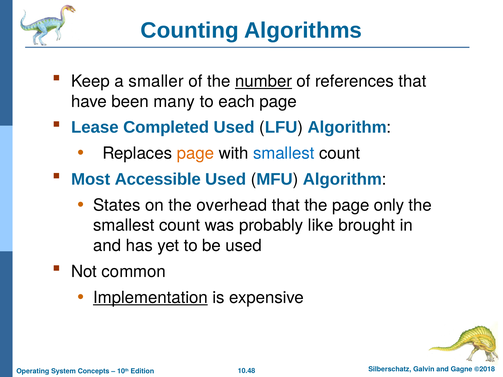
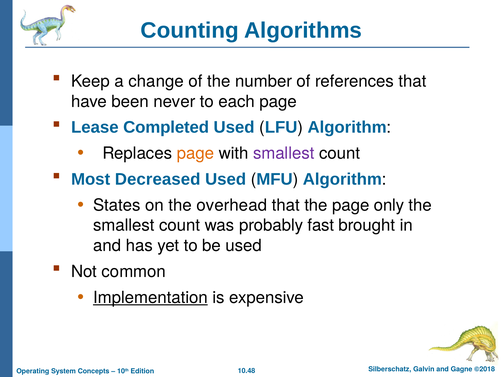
smaller: smaller -> change (156, 81)
number underline: present -> none (264, 81)
many: many -> never (174, 102)
smallest colour: blue -> purple (284, 154)
Accessible: Accessible -> Decreased (158, 180)
like: like -> fast (321, 226)
